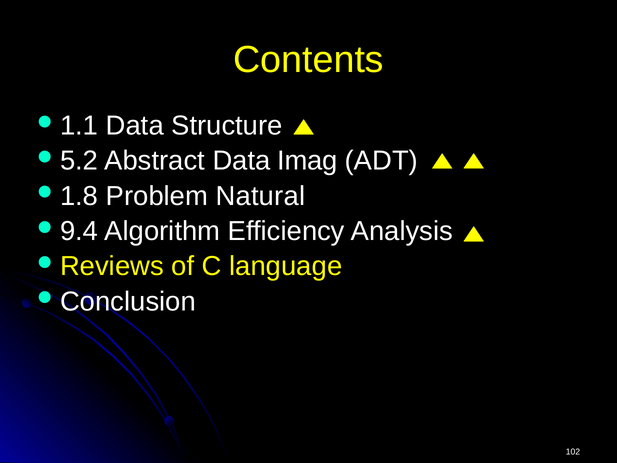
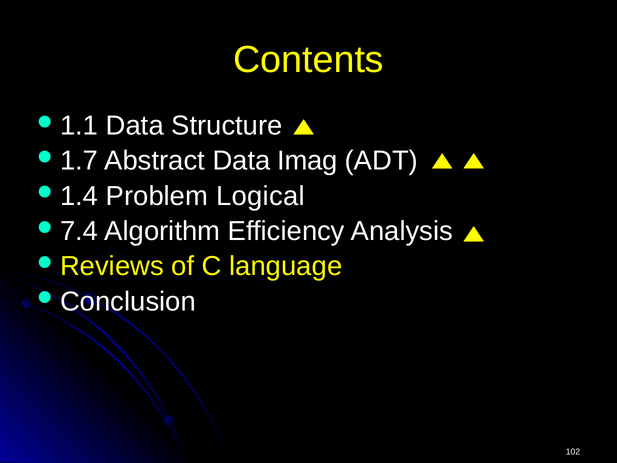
5.2: 5.2 -> 1.7 (79, 161)
1.8: 1.8 -> 1.4 (79, 196)
Natural: Natural -> Logical (260, 196)
9.4: 9.4 -> 7.4 (79, 231)
